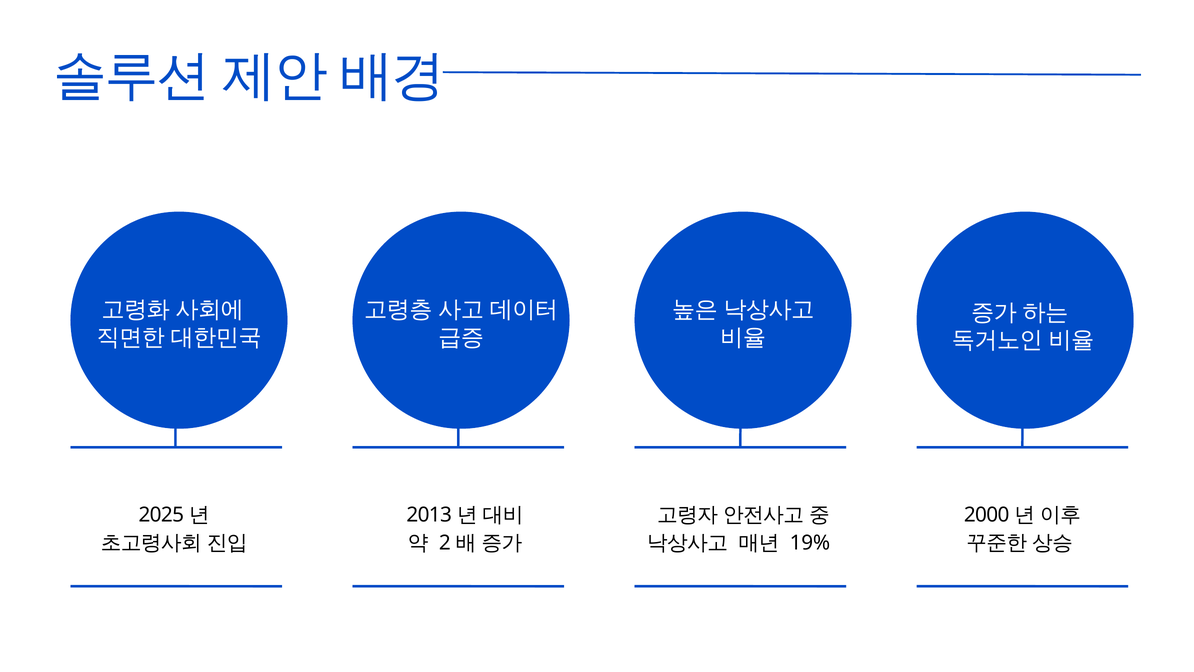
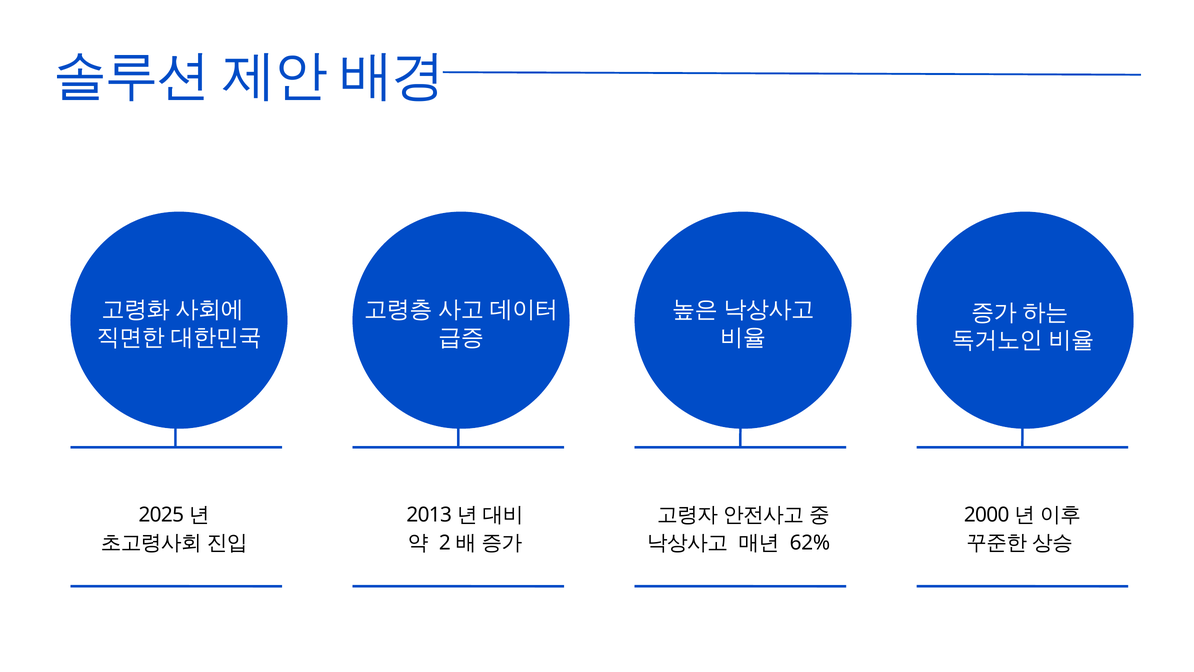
19%: 19% -> 62% (810, 543)
